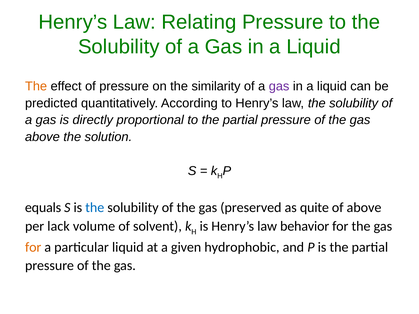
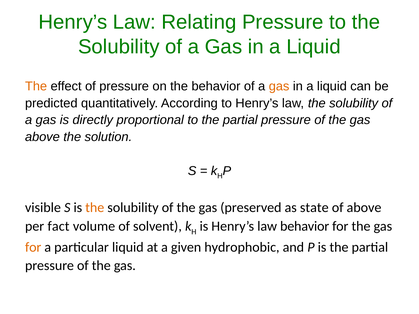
the similarity: similarity -> behavior (216, 86)
gas colour: purple -> orange (279, 86)
equals: equals -> visible (43, 208)
the colour: blue -> orange (95, 208)
quite: quite -> state (314, 208)
lack: lack -> fact (59, 227)
